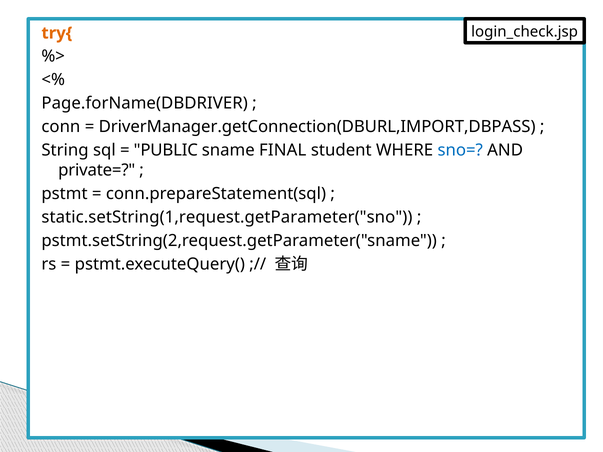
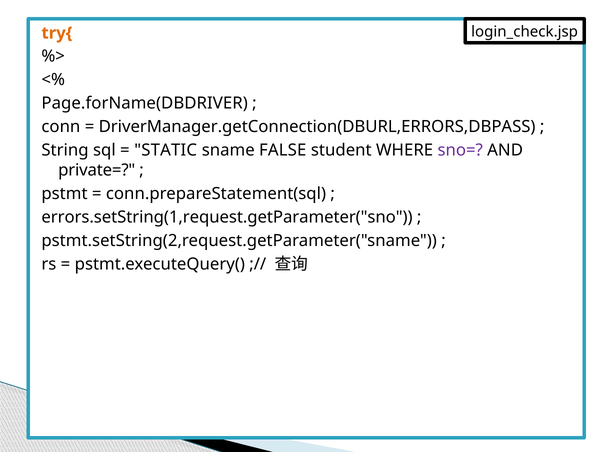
DriverManager.getConnection(DBURL,IMPORT,DBPASS: DriverManager.getConnection(DBURL,IMPORT,DBPASS -> DriverManager.getConnection(DBURL,ERRORS,DBPASS (317, 127)
PUBLIC: PUBLIC -> STATIC (166, 150)
FINAL: FINAL -> FALSE (283, 150)
sno= colour: blue -> purple (460, 150)
static.setString(1,request.getParameter("sno: static.setString(1,request.getParameter("sno -> errors.setString(1,request.getParameter("sno (227, 217)
